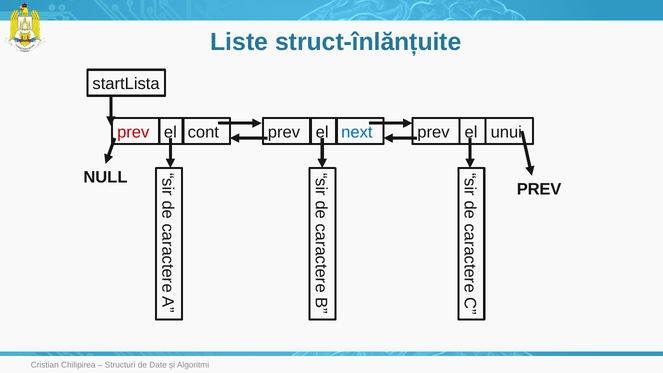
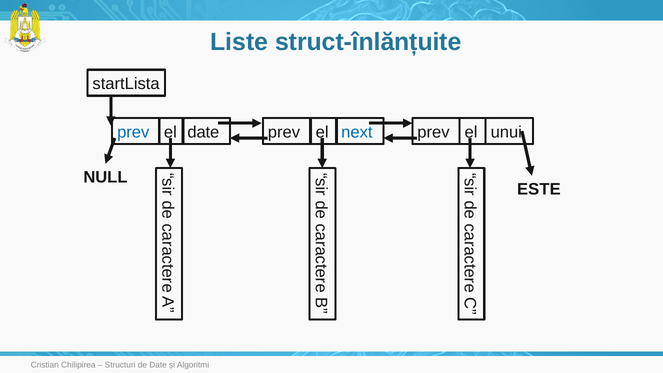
prev colour: red -> blue (133, 132)
cont: cont -> date (203, 132)
PREV: PREV -> ESTE (539, 189)
